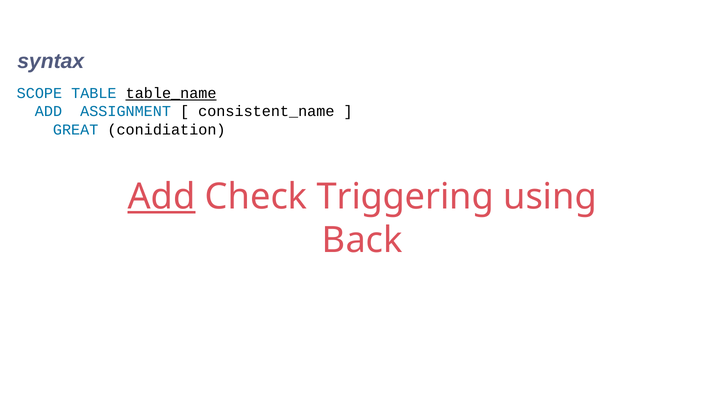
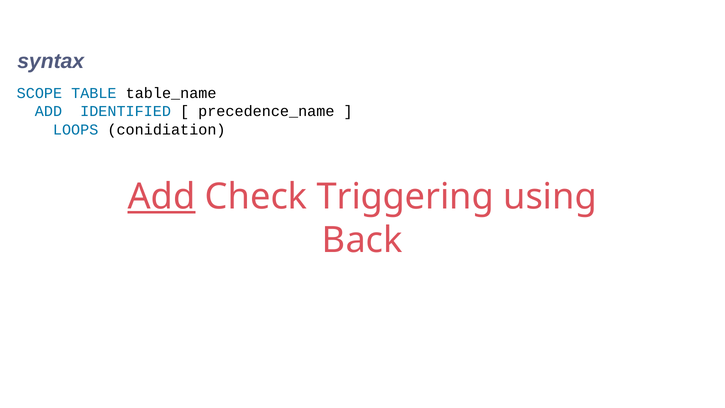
table_name underline: present -> none (171, 93)
ASSIGNMENT: ASSIGNMENT -> IDENTIFIED (126, 111)
consistent_name: consistent_name -> precedence_name (266, 111)
GREAT: GREAT -> LOOPS (76, 130)
